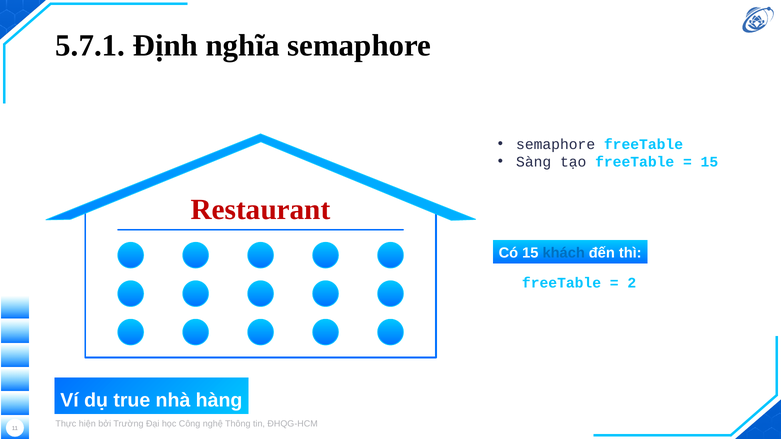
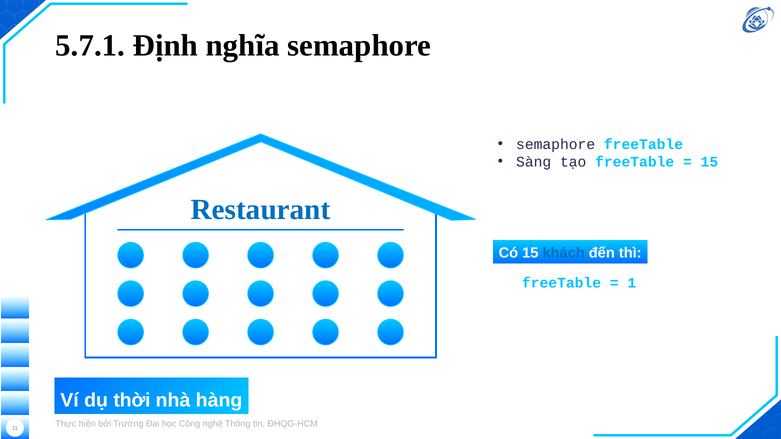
Restaurant colour: red -> blue (261, 210)
2: 2 -> 1 (632, 283)
true: true -> thời (132, 401)
